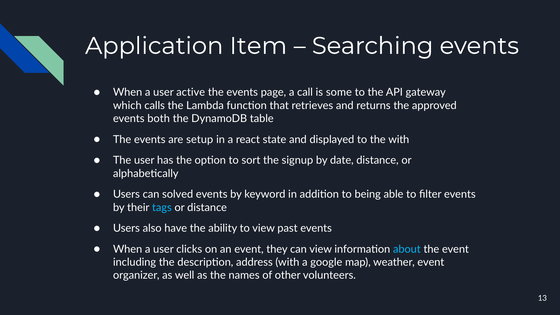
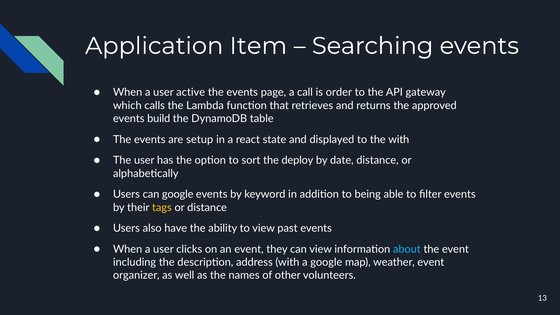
some: some -> order (339, 92)
both: both -> build (159, 119)
signup: signup -> deploy (297, 160)
can solved: solved -> google (178, 194)
tags colour: light blue -> yellow (162, 207)
